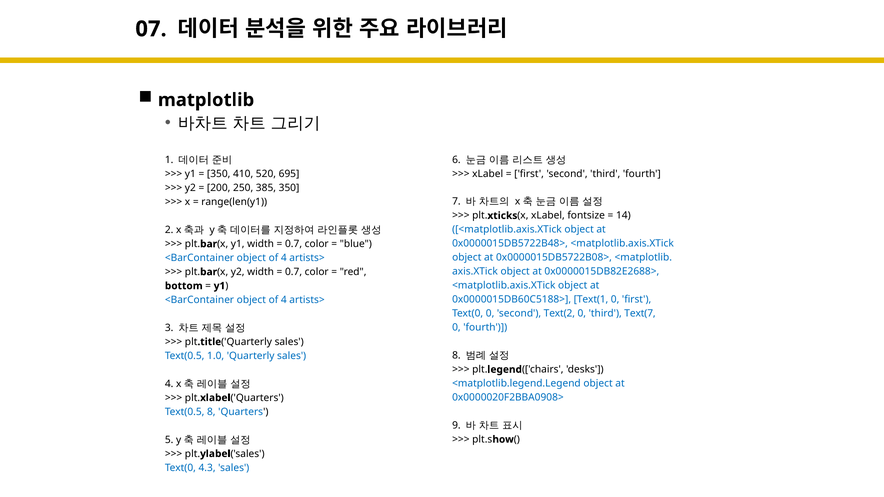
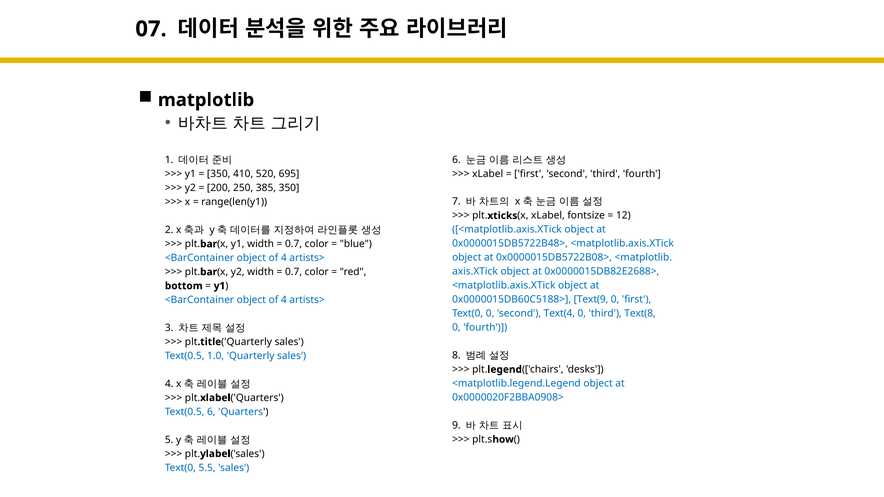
14: 14 -> 12 (623, 216)
Text(1: Text(1 -> Text(9 (591, 300)
Text(2: Text(2 -> Text(4 (559, 314)
Text(7: Text(7 -> Text(8 (640, 314)
Text(0.5 8: 8 -> 6 (211, 412)
4.3: 4.3 -> 5.5 (207, 468)
